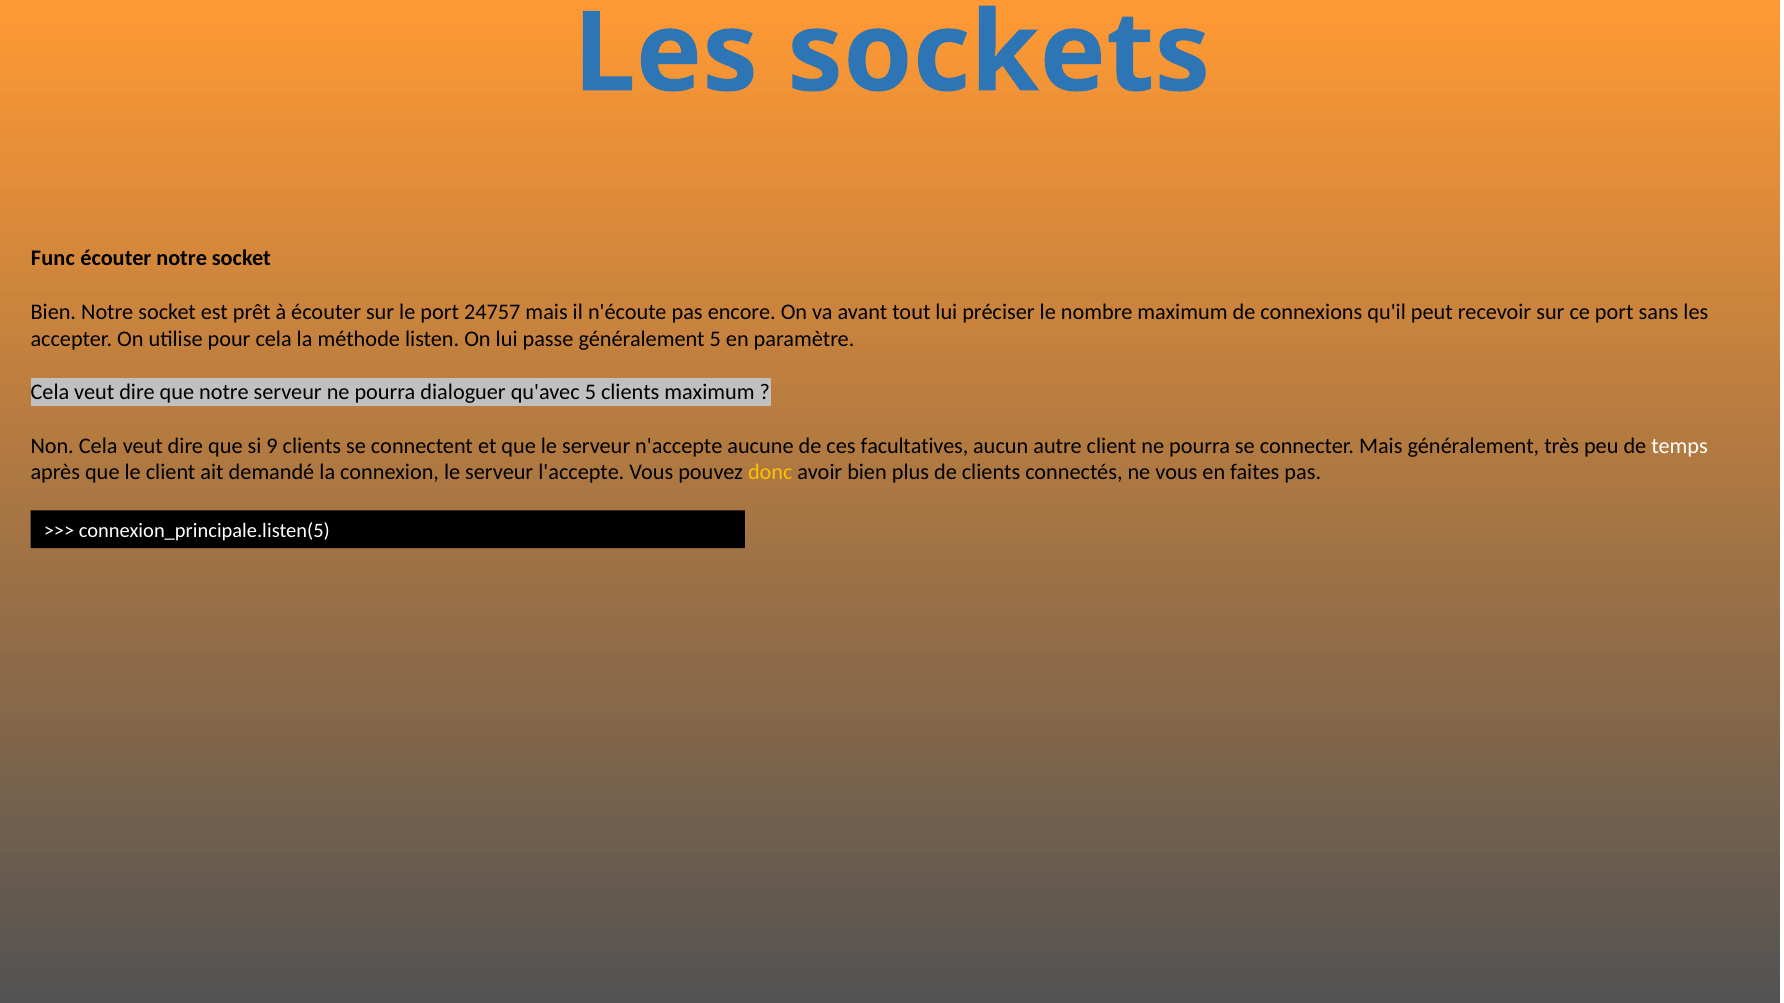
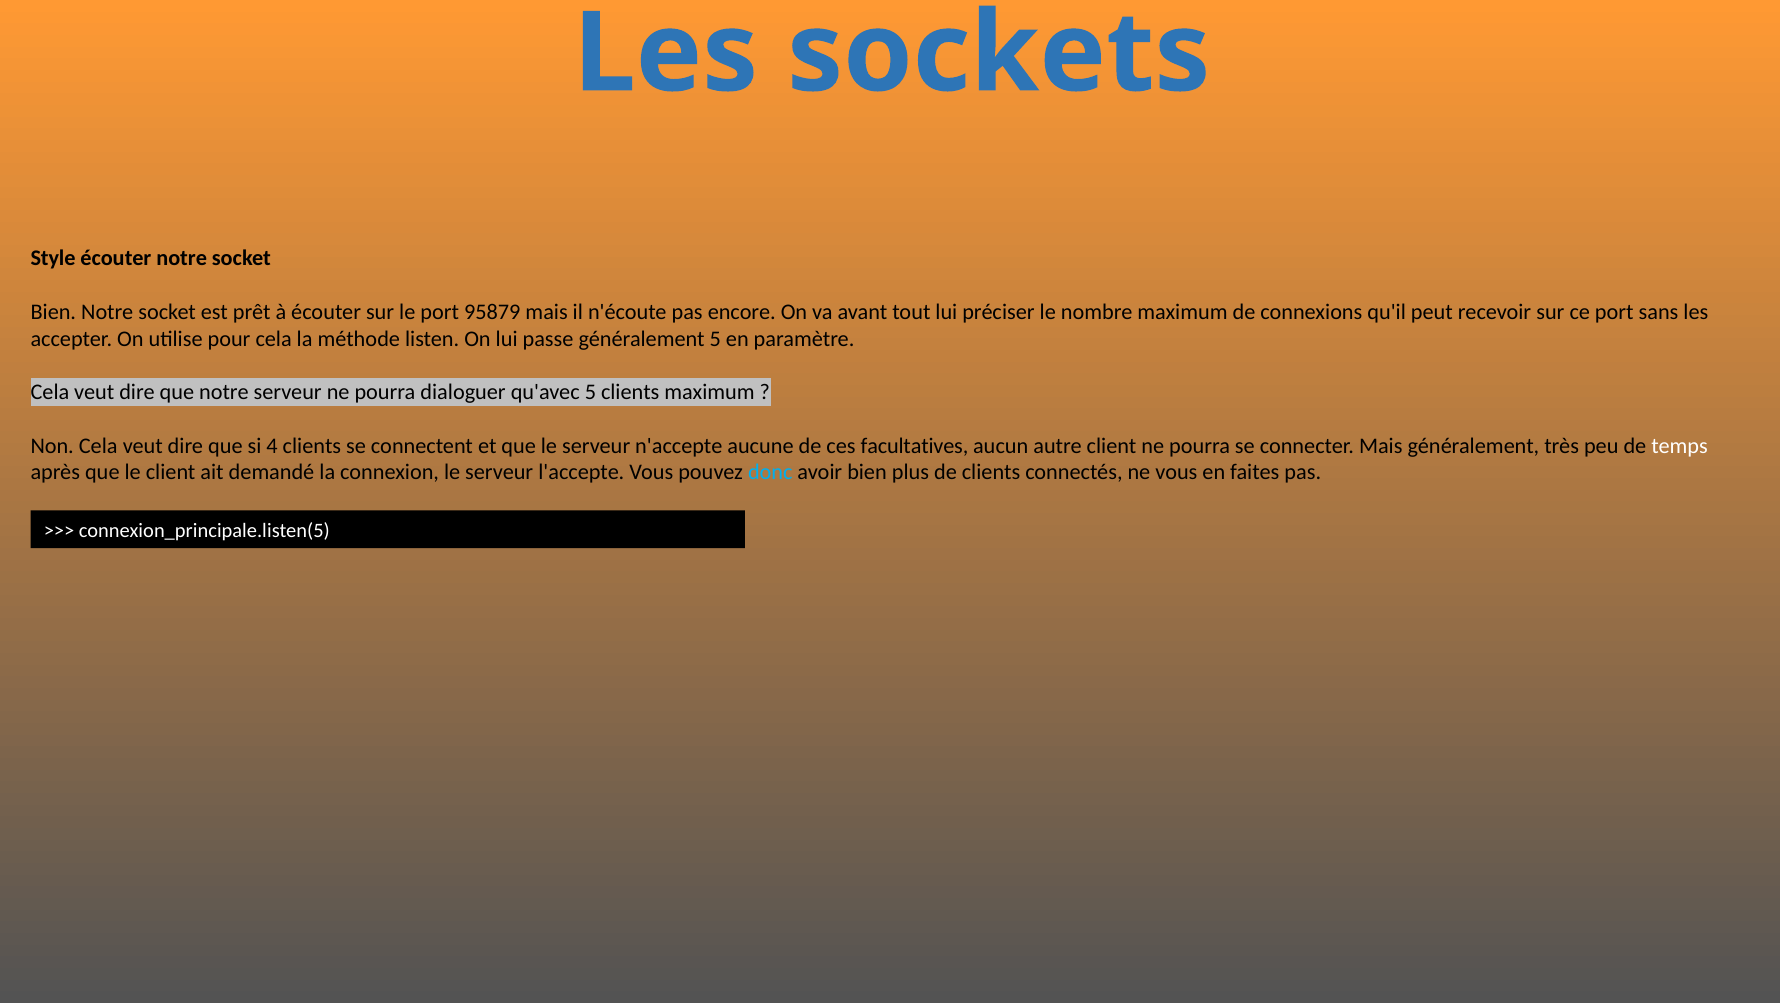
Func: Func -> Style (53, 259)
24757: 24757 -> 95879 (492, 312)
9: 9 -> 4 (272, 446)
donc colour: yellow -> light blue (770, 473)
